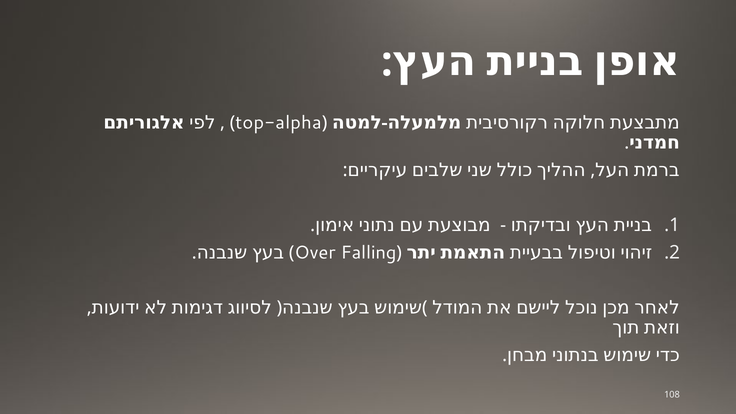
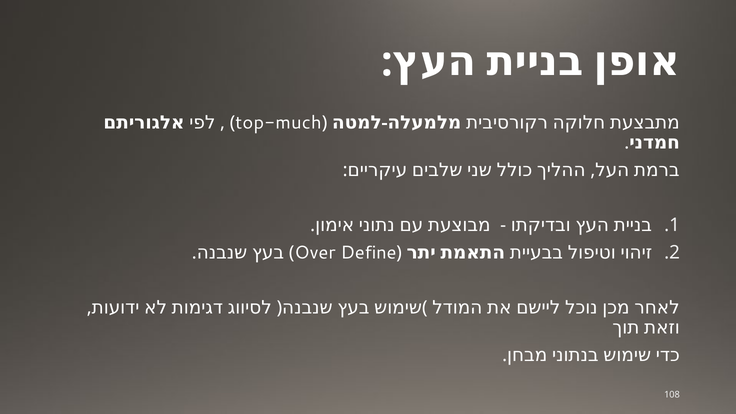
top-alpha: top-alpha -> top-much (278, 123)
Falling: Falling -> Define (369, 253)
